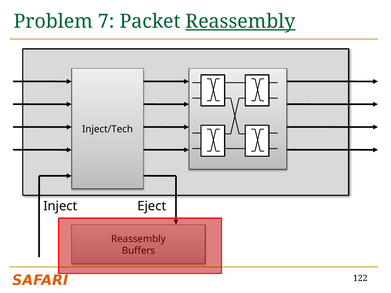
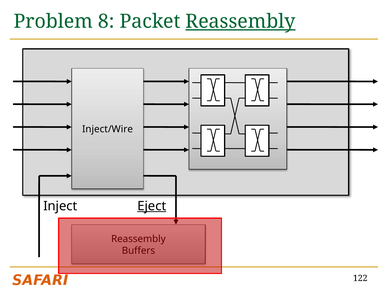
7: 7 -> 8 (106, 22)
Inject/Tech: Inject/Tech -> Inject/Wire (107, 129)
Eject underline: none -> present (152, 206)
